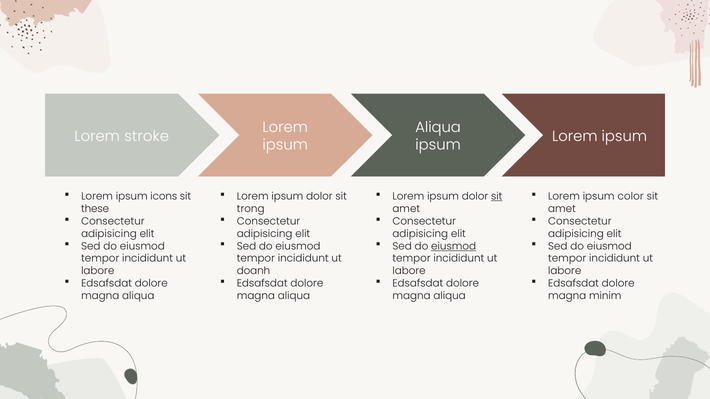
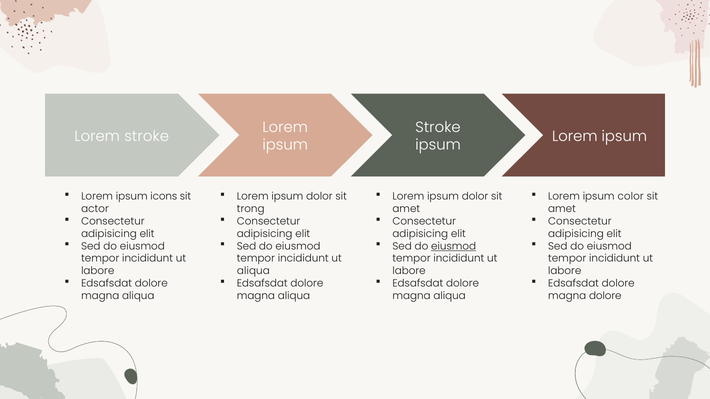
Aliqua: Aliqua -> Stroke (438, 127)
sit underline: present -> none (497, 197)
these: these -> actor (95, 209)
doanh: doanh -> aliqua (253, 271)
magna minim: minim -> dolore (605, 296)
